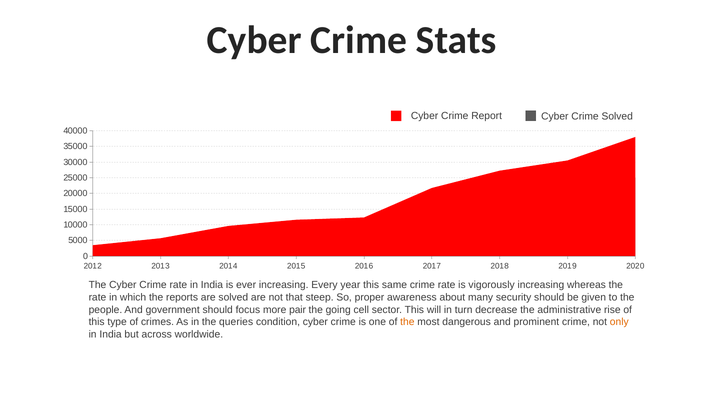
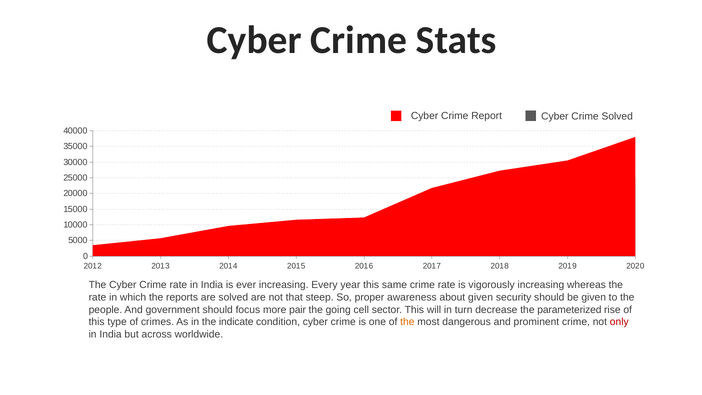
about many: many -> given (481, 297)
administrative: administrative -> parameterized (569, 310)
queries: queries -> indicate (236, 322)
only colour: orange -> red (619, 322)
